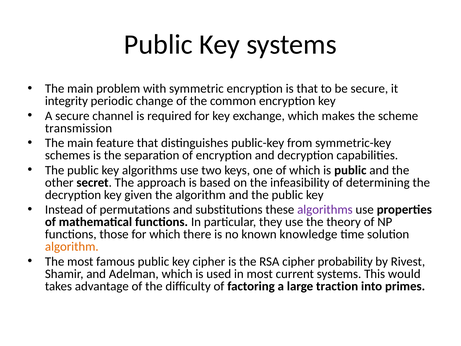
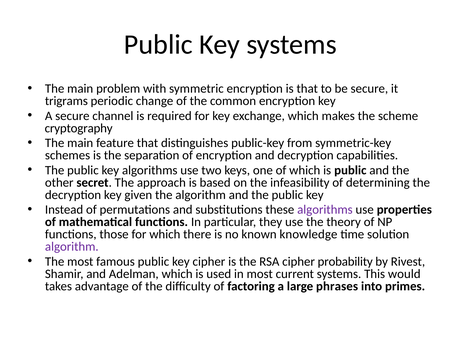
integrity: integrity -> trigrams (66, 101)
transmission: transmission -> cryptography (79, 128)
algorithm colour: orange -> purple (72, 246)
traction: traction -> phrases (337, 286)
